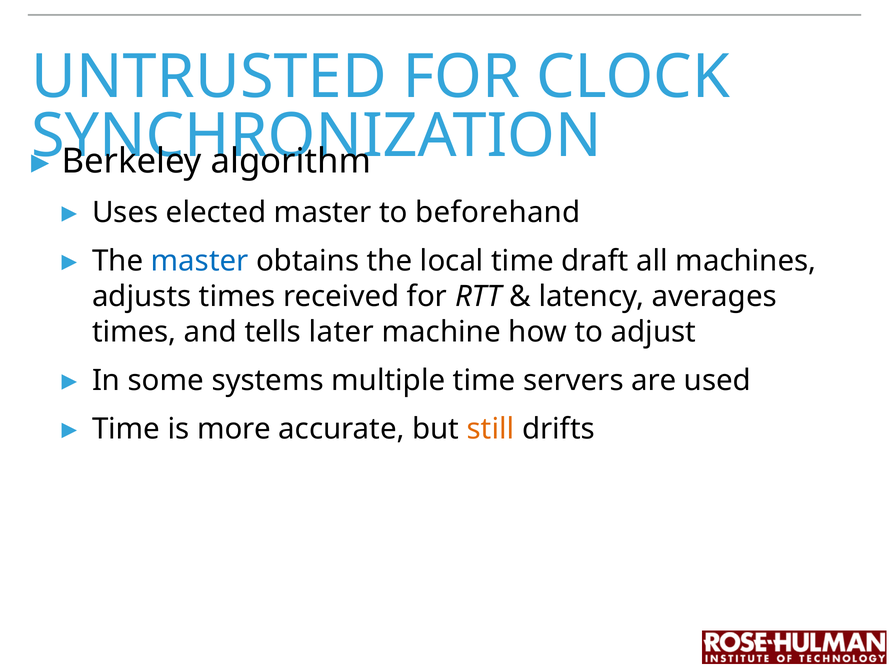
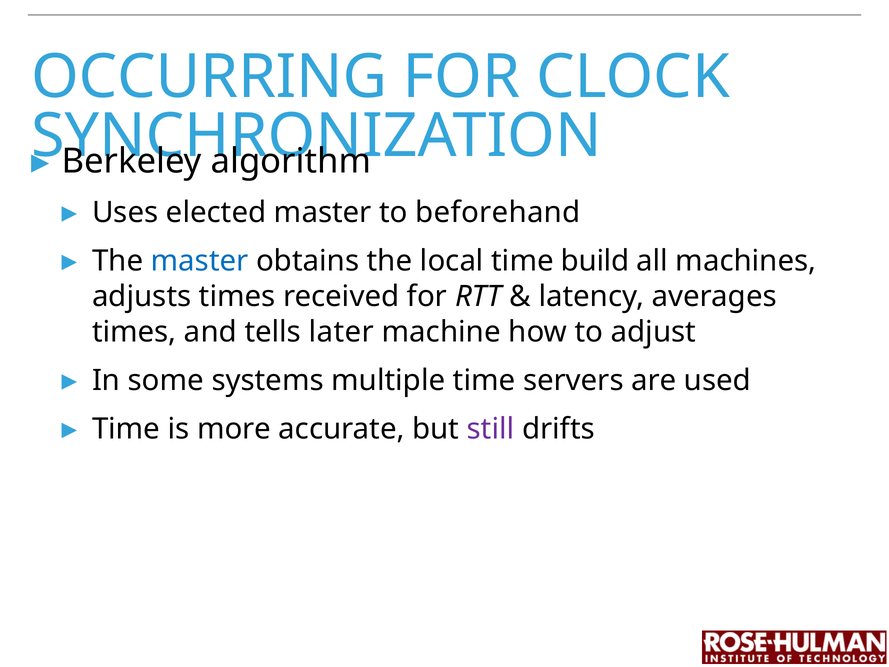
UNTRUSTED: UNTRUSTED -> OCCURRING (209, 77)
draft: draft -> build (595, 261)
still colour: orange -> purple (491, 429)
